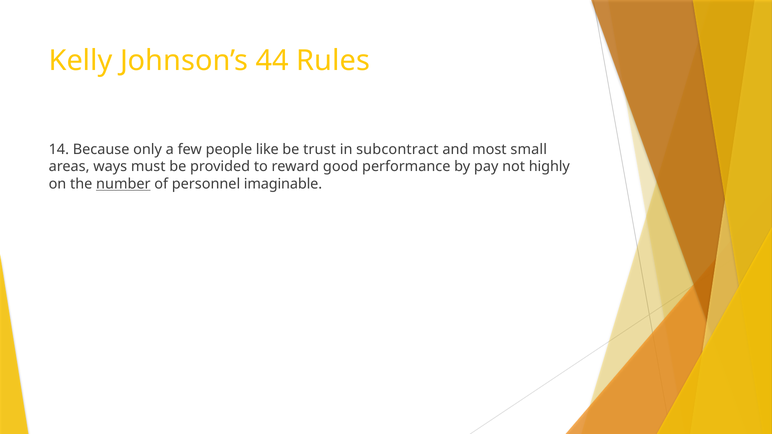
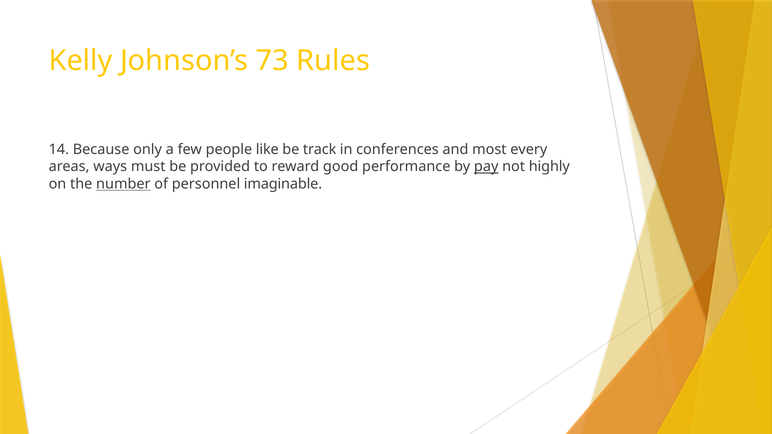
44: 44 -> 73 (272, 61)
trust: trust -> track (320, 149)
subcontract: subcontract -> conferences (397, 149)
small: small -> every (529, 149)
pay underline: none -> present (486, 167)
